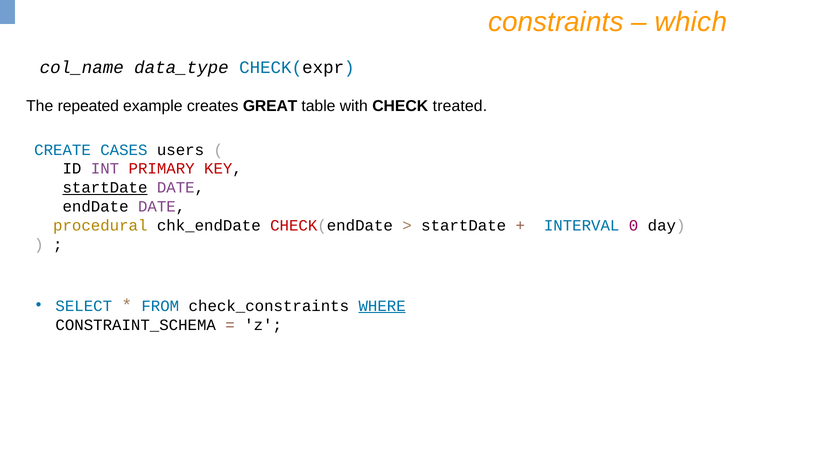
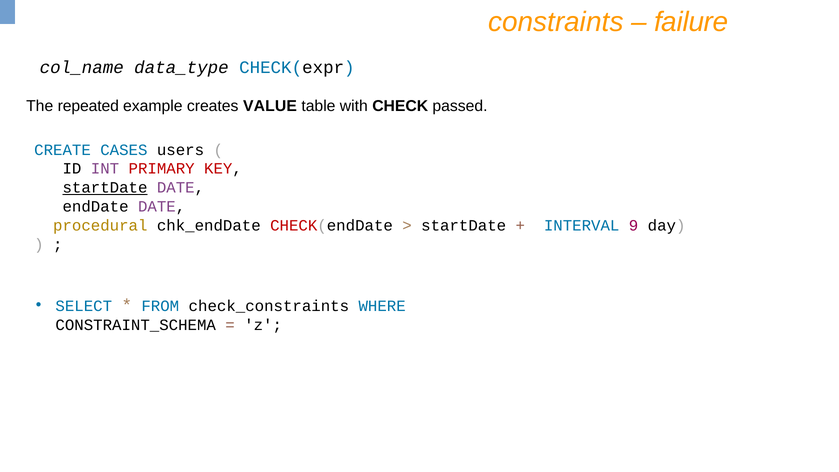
which: which -> failure (691, 22)
GREAT: GREAT -> VALUE (270, 106)
treated: treated -> passed (460, 106)
0: 0 -> 9 (634, 225)
WHERE underline: present -> none (382, 306)
